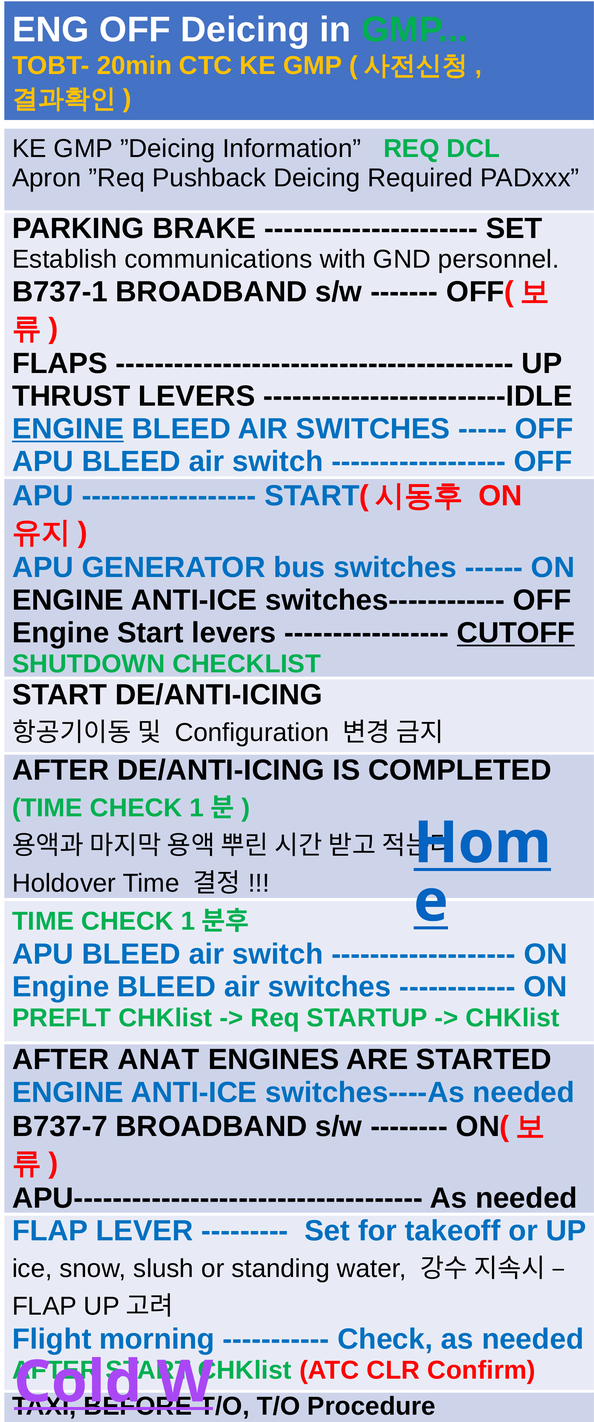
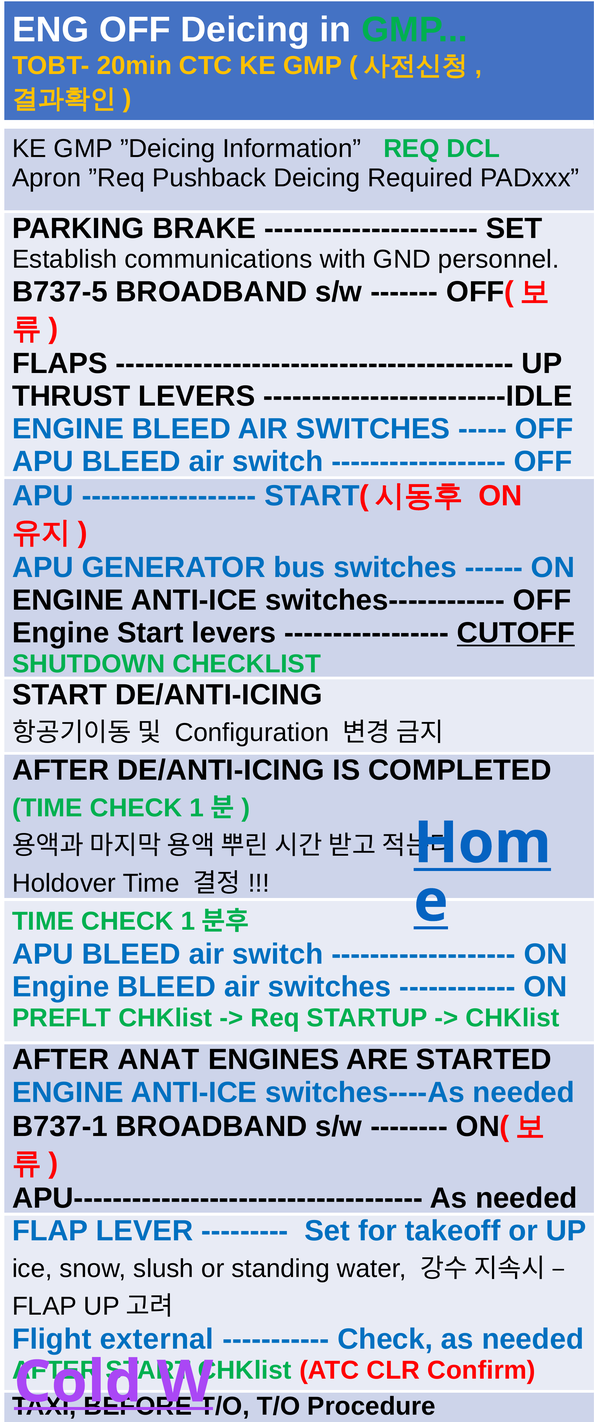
B737-1: B737-1 -> B737-5 (60, 292)
ENGINE underline: present -> none (68, 429)
B737-7: B737-7 -> B737-1 (60, 1126)
morning: morning -> external (157, 1339)
